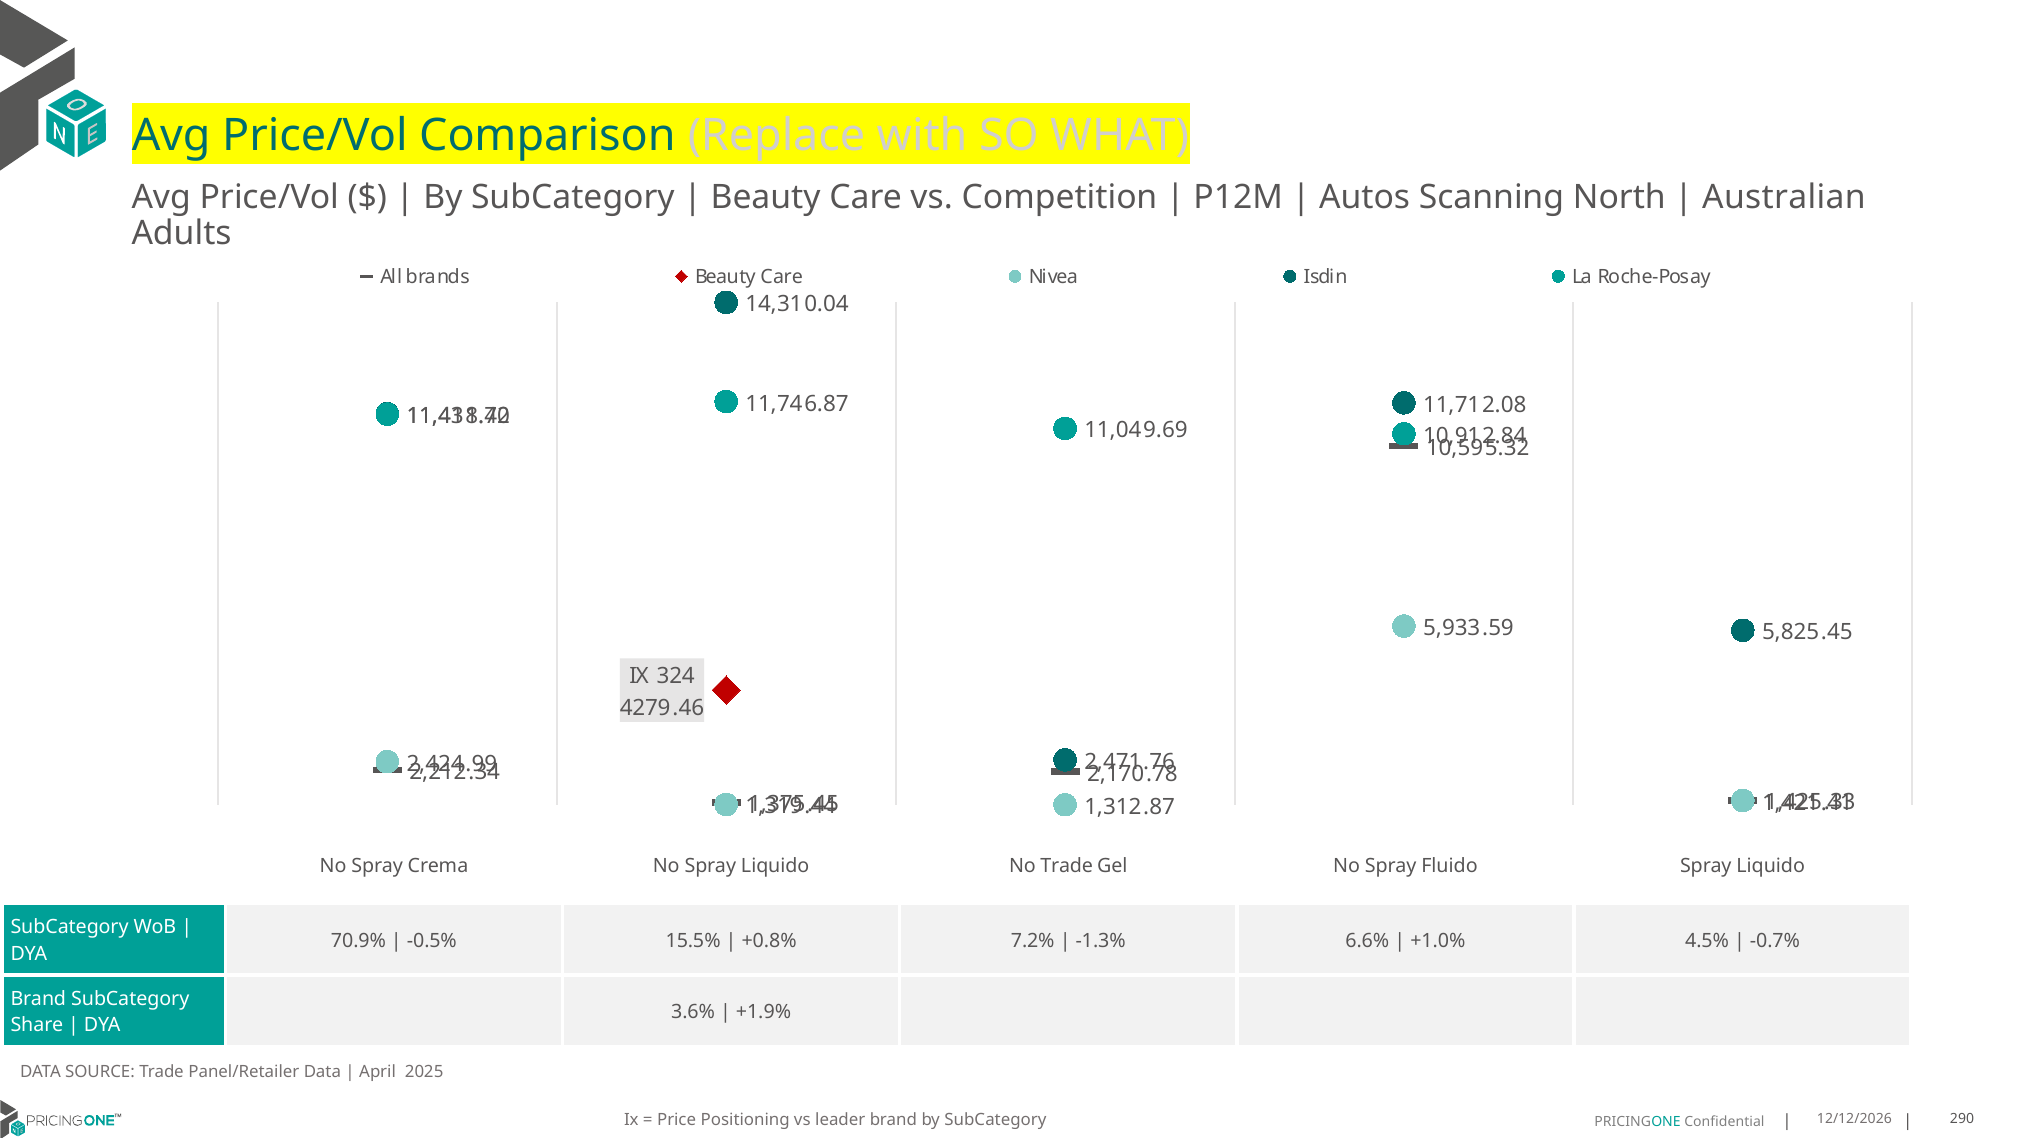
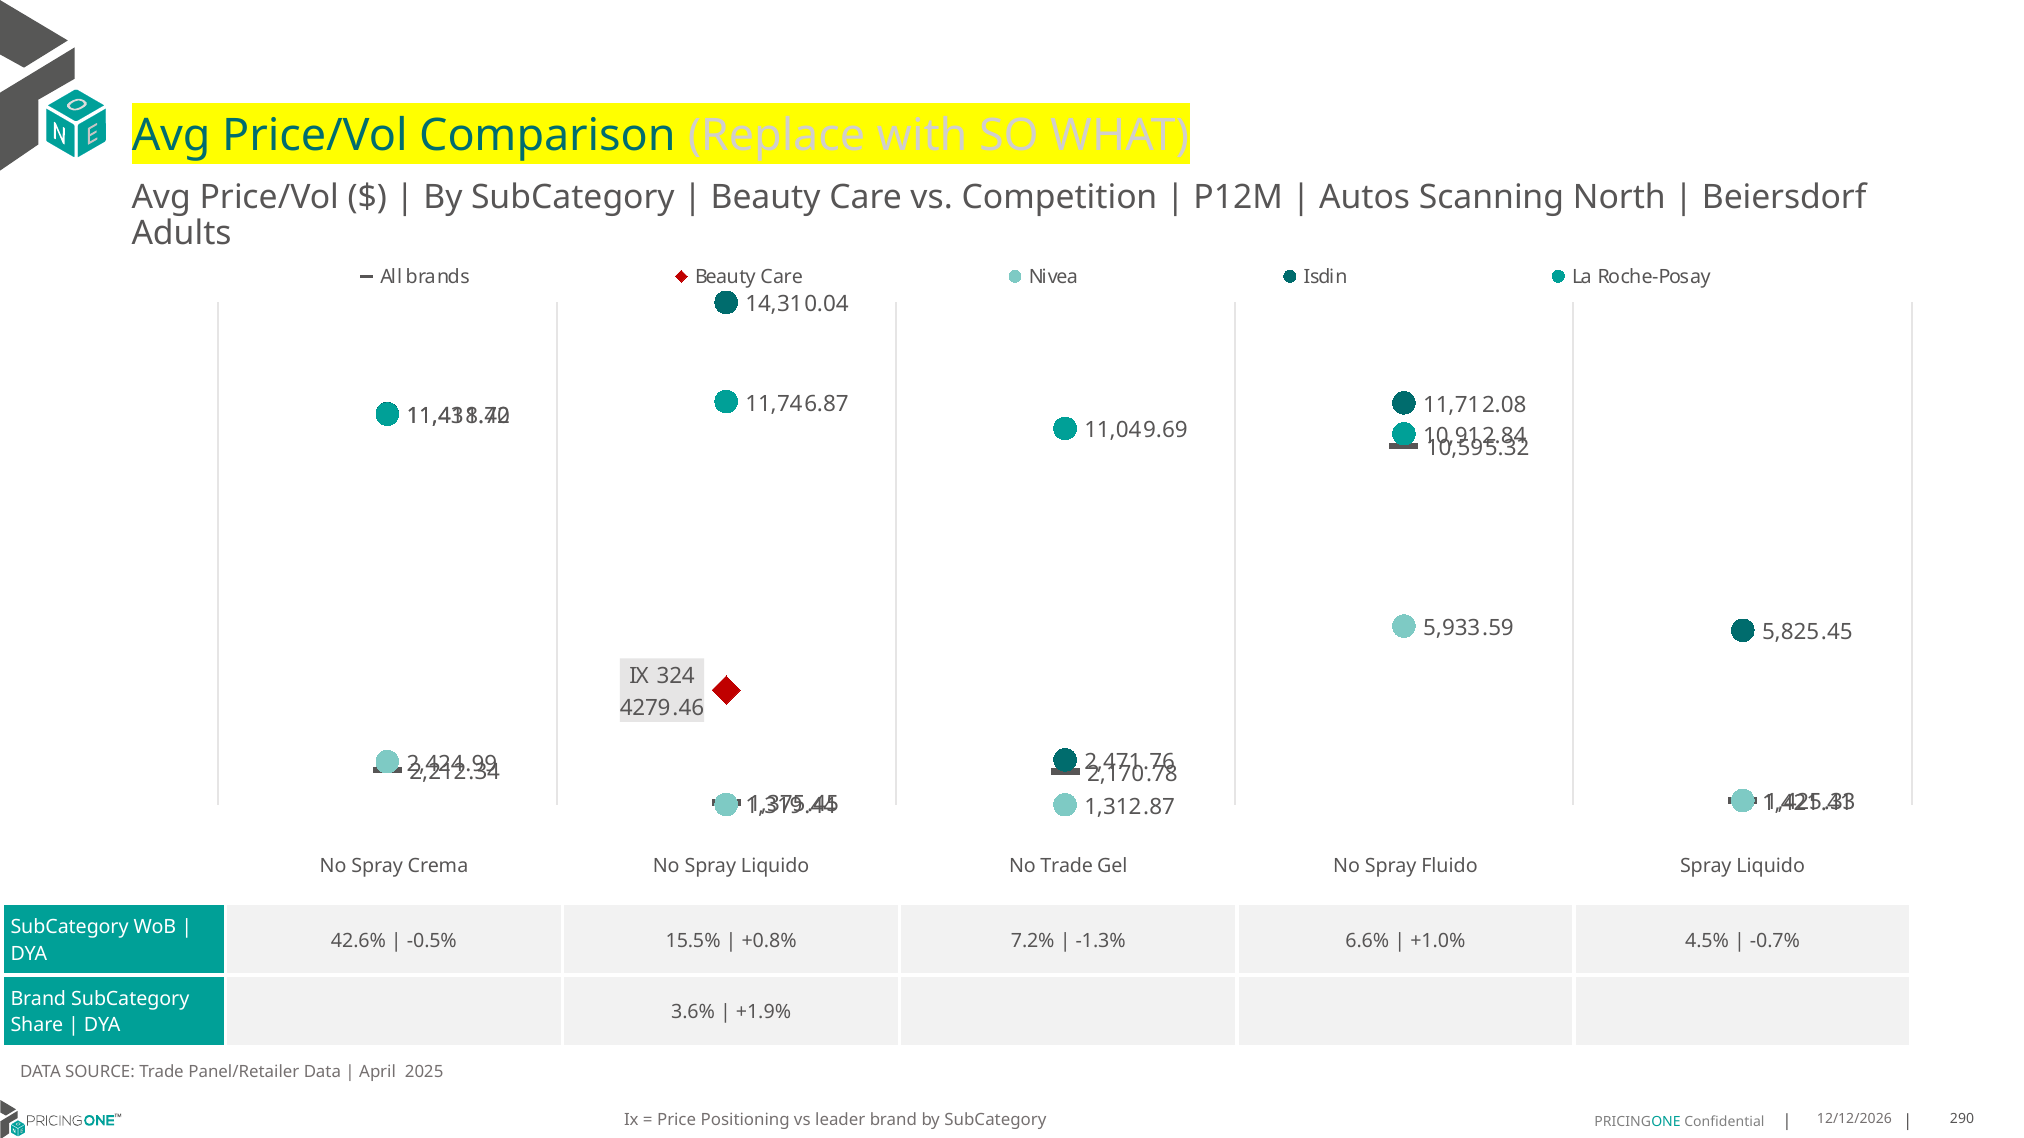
Australian: Australian -> Beiersdorf (1784, 197)
70.9%: 70.9% -> 42.6% (358, 941)
